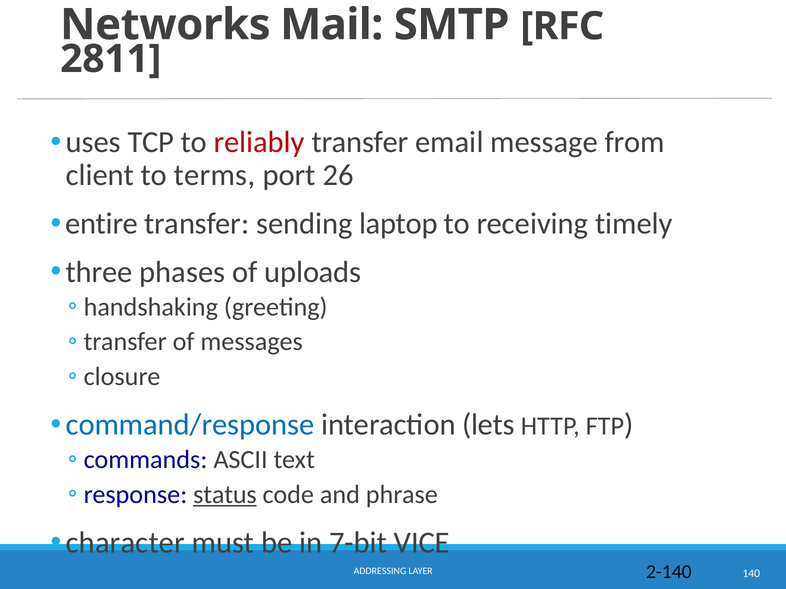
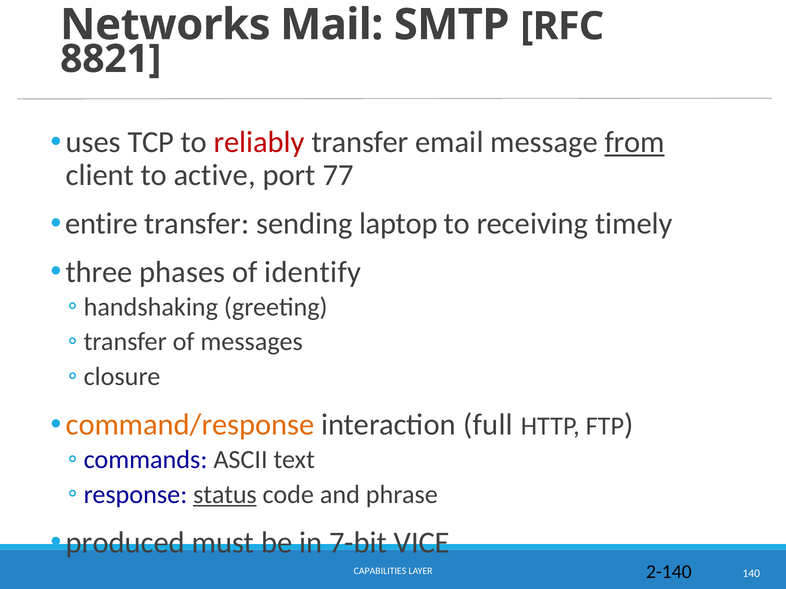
2811: 2811 -> 8821 (111, 59)
from underline: none -> present (635, 143)
terms: terms -> active (215, 176)
26: 26 -> 77 (338, 176)
uploads: uploads -> identify (313, 272)
command/response colour: blue -> orange (190, 425)
lets: lets -> full (488, 425)
character: character -> produced (125, 543)
ADDRESSING: ADDRESSING -> CAPABILITIES (380, 572)
